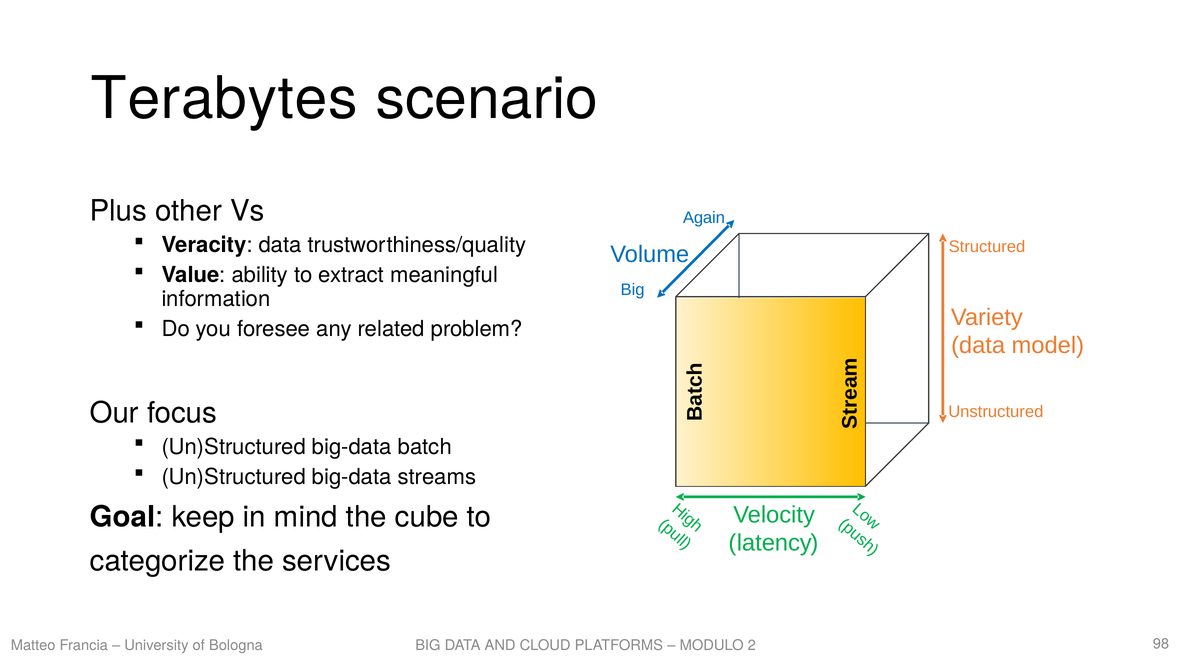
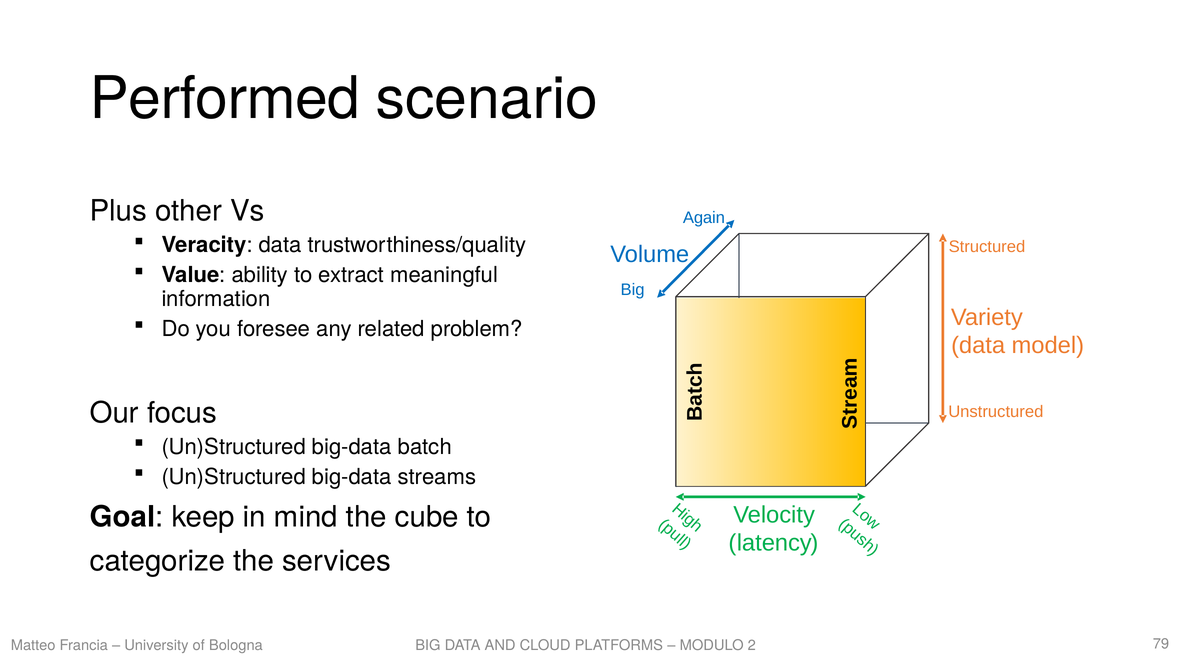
Terabytes: Terabytes -> Performed (225, 99)
98: 98 -> 79 (1161, 644)
